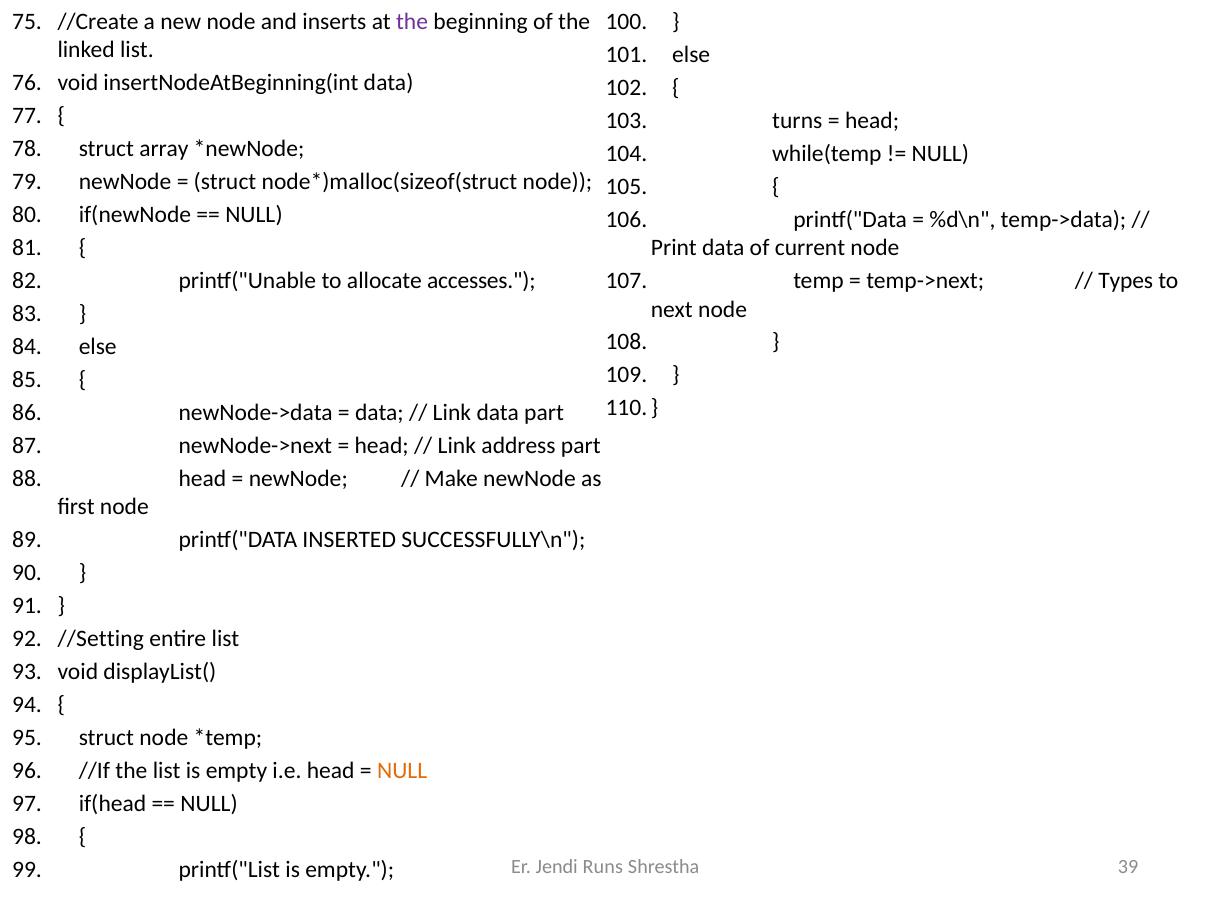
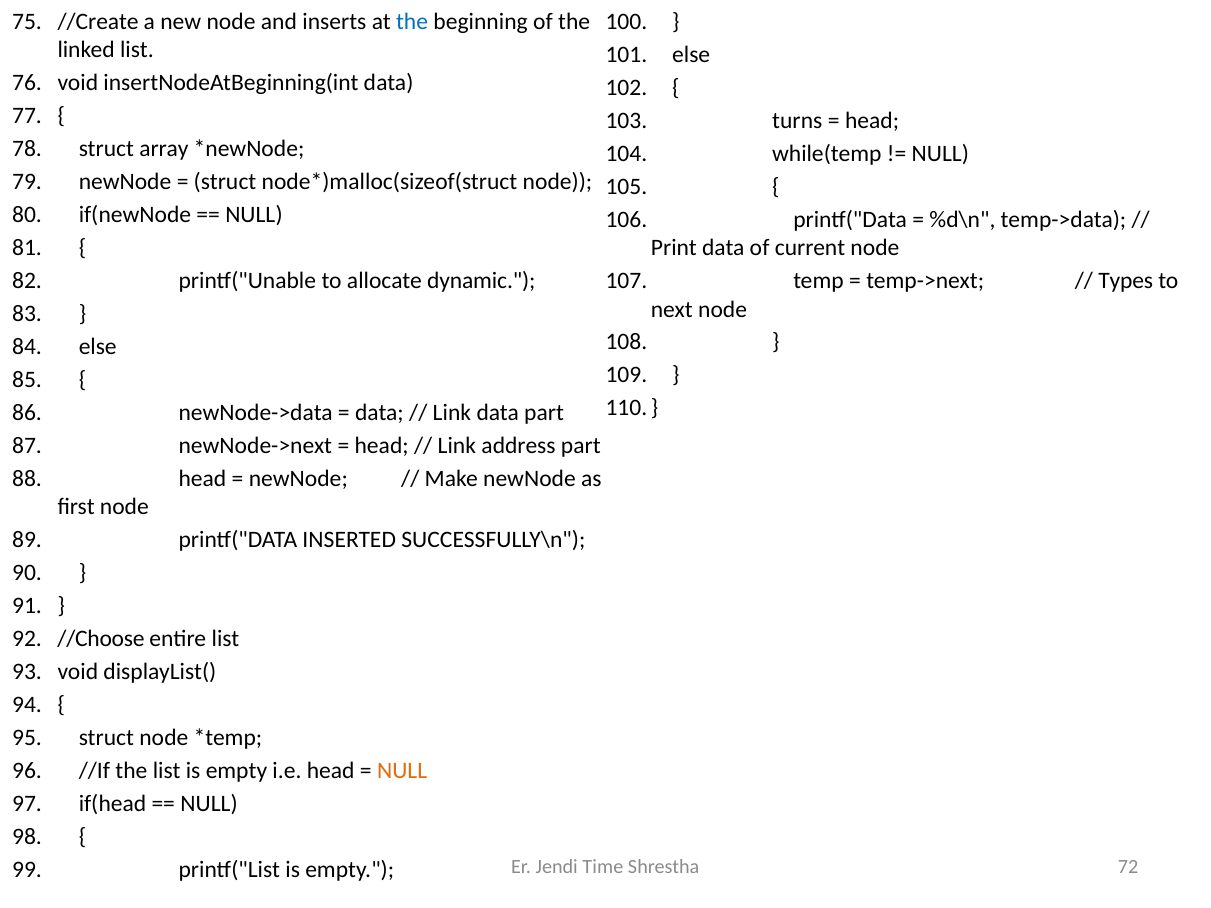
the colour: purple -> blue (412, 22)
accesses: accesses -> dynamic (481, 281)
//Setting: //Setting -> //Choose (101, 639)
Runs: Runs -> Time (603, 867)
39: 39 -> 72 (1128, 867)
